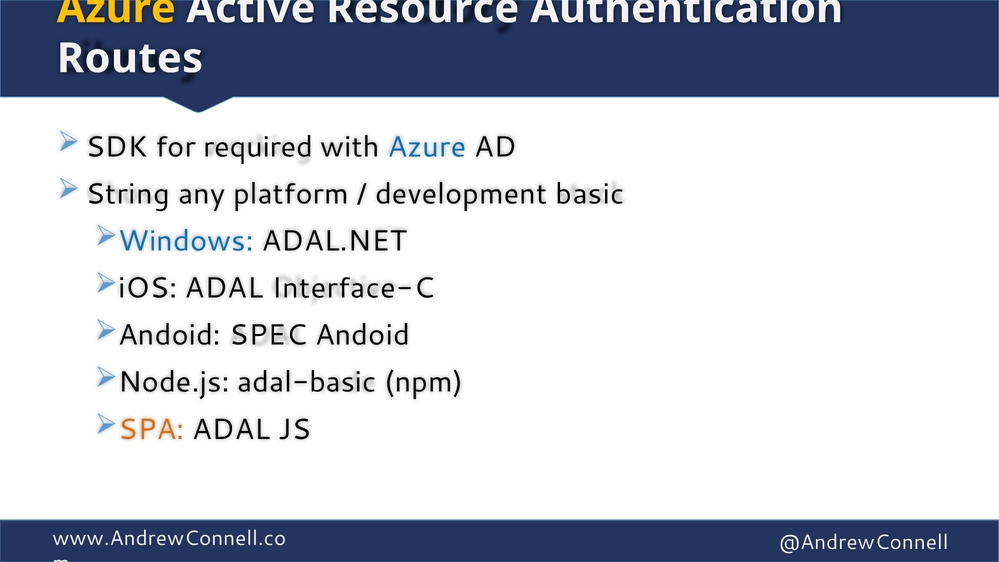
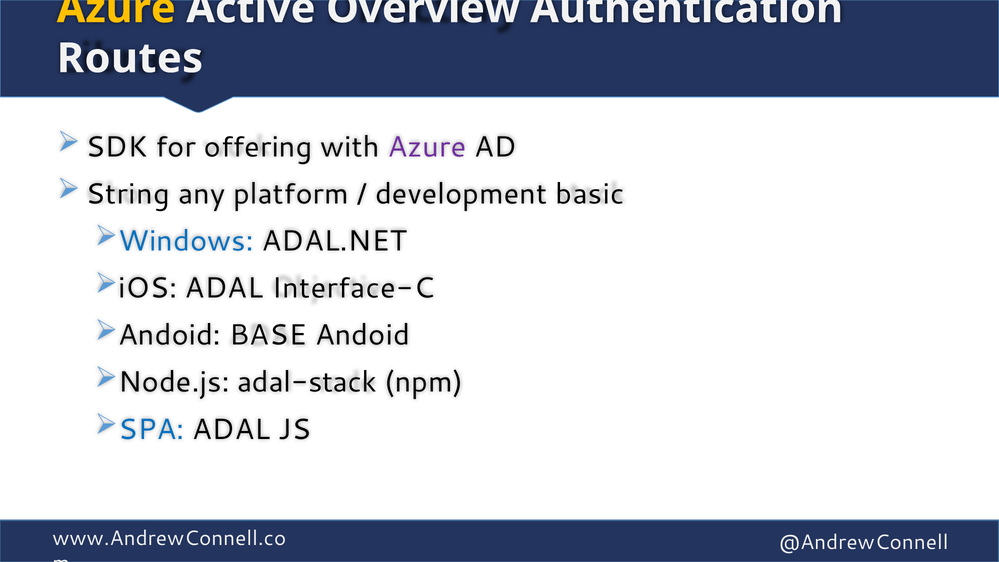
Resource: Resource -> Overview (423, 9)
required: required -> offering (258, 147)
Azure colour: blue -> purple (427, 147)
SPEC: SPEC -> BASE (268, 335)
adal-basic: adal-basic -> adal-stack (307, 382)
SPA colour: orange -> blue (151, 429)
